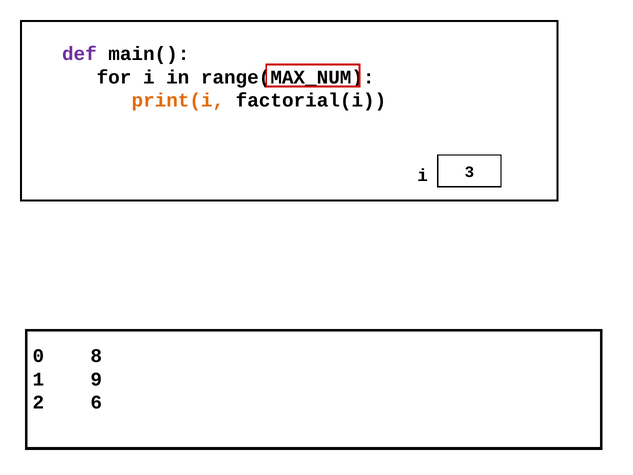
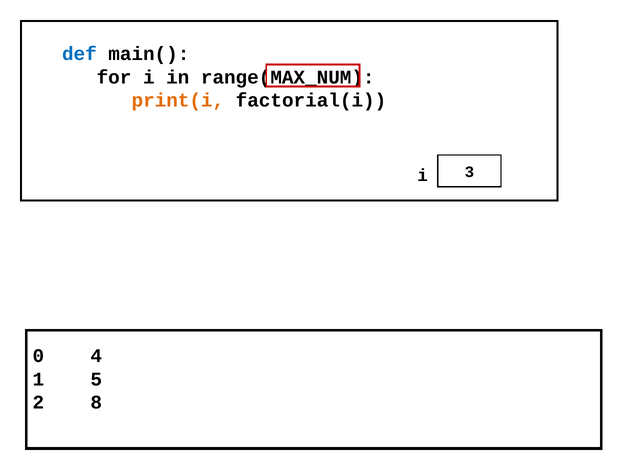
def colour: purple -> blue (79, 54)
8: 8 -> 4 (96, 356)
9: 9 -> 5 (96, 379)
6: 6 -> 8 (96, 402)
